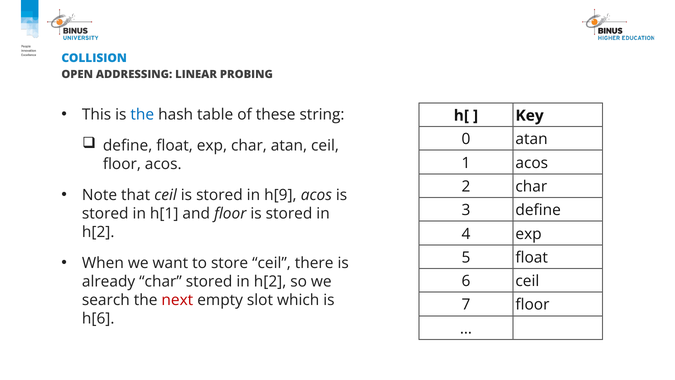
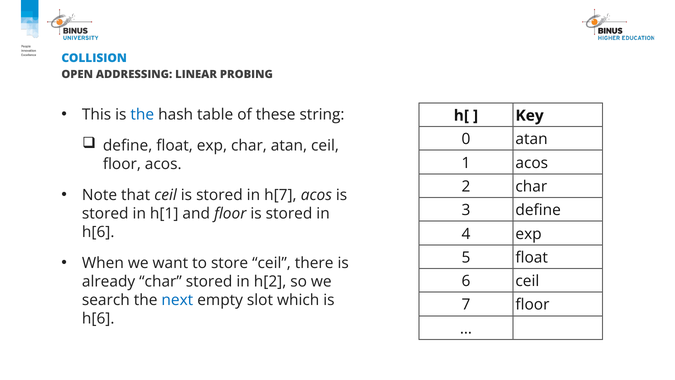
h[9: h[9 -> h[7 (280, 195)
h[2: h[2 -> h[6 (98, 232)
next colour: red -> blue (177, 300)
